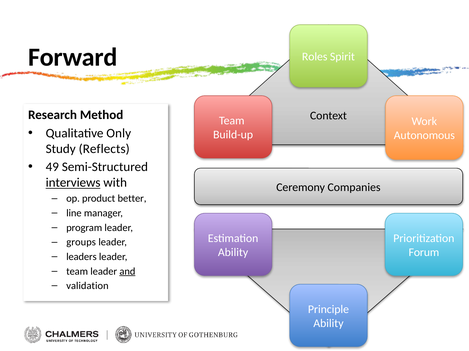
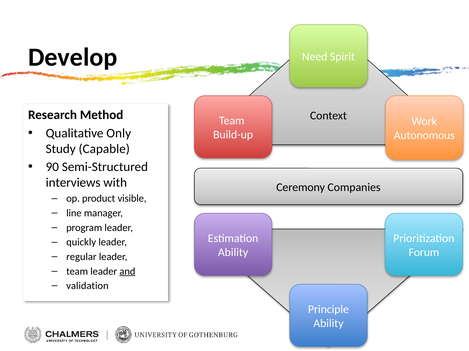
Forward: Forward -> Develop (73, 57)
Roles: Roles -> Need (315, 57)
Reflects: Reflects -> Capable (104, 149)
49: 49 -> 90 (52, 167)
interviews underline: present -> none (73, 183)
better: better -> visible (132, 199)
groups: groups -> quickly (81, 243)
leaders: leaders -> regular (81, 257)
